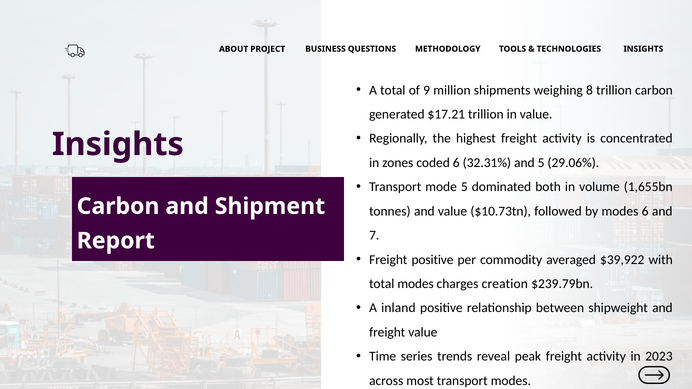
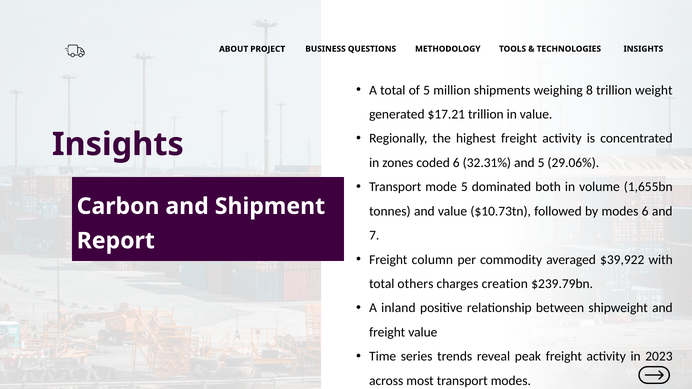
of 9: 9 -> 5 (427, 90)
trillion carbon: carbon -> weight (654, 90)
Freight positive: positive -> column (432, 260)
total modes: modes -> others (415, 284)
